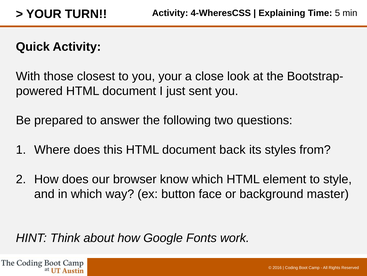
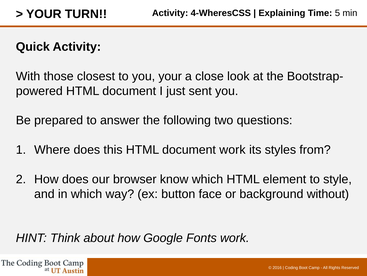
document back: back -> work (232, 149)
master: master -> without (328, 193)
